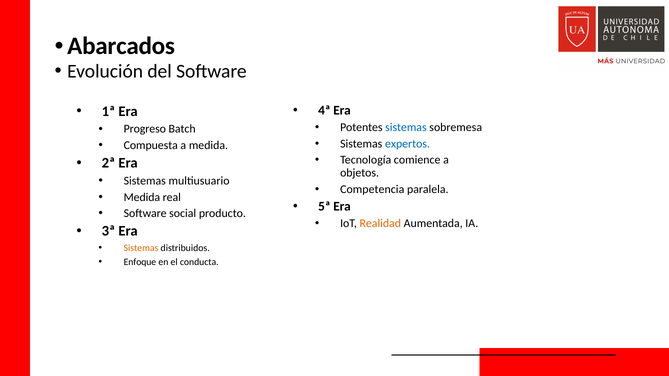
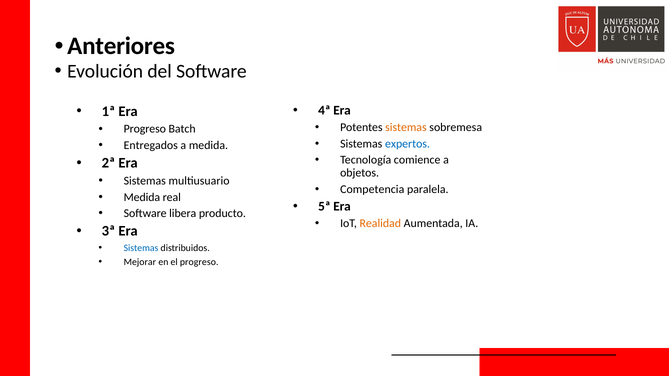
Abarcados: Abarcados -> Anteriores (121, 46)
sistemas colour: blue -> orange (406, 128)
Compuesta: Compuesta -> Entregados (151, 145)
social: social -> libera (183, 214)
Sistemas colour: orange -> blue (141, 248)
Enfoque: Enfoque -> Mejorar (140, 262)
el conducta: conducta -> progreso (199, 262)
